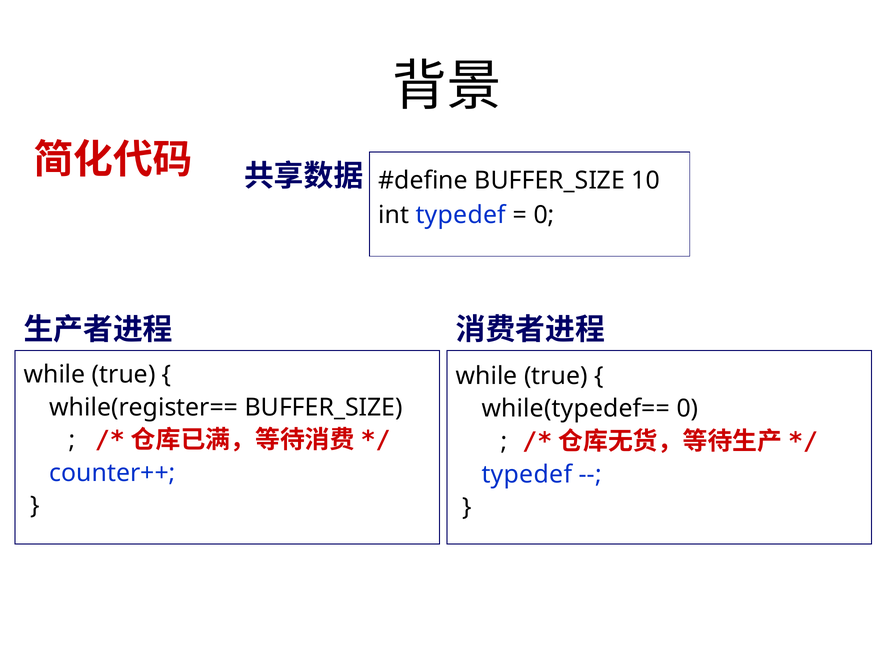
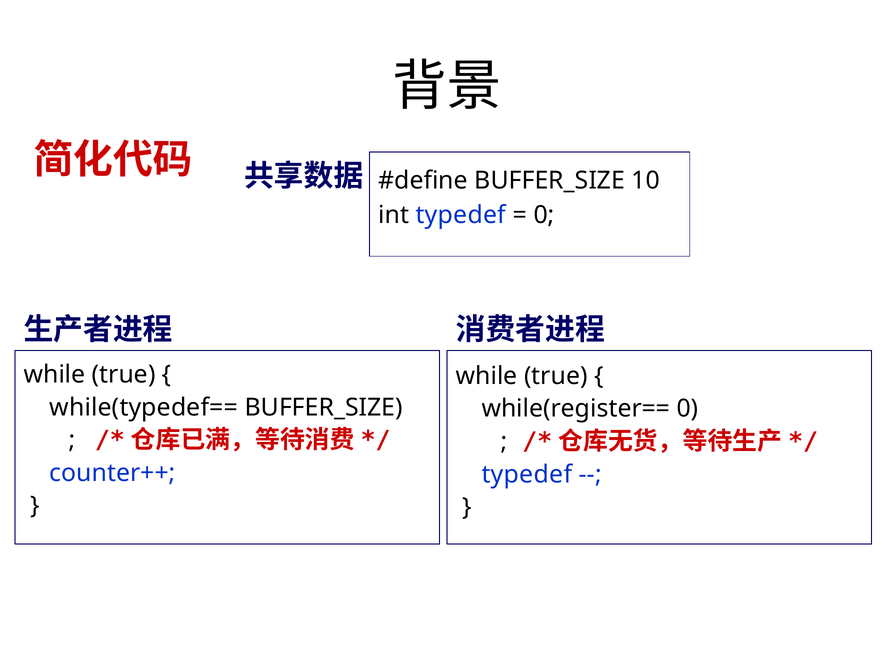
while(register==: while(register== -> while(typedef== (144, 407)
while(typedef==: while(typedef== -> while(register== (576, 408)
